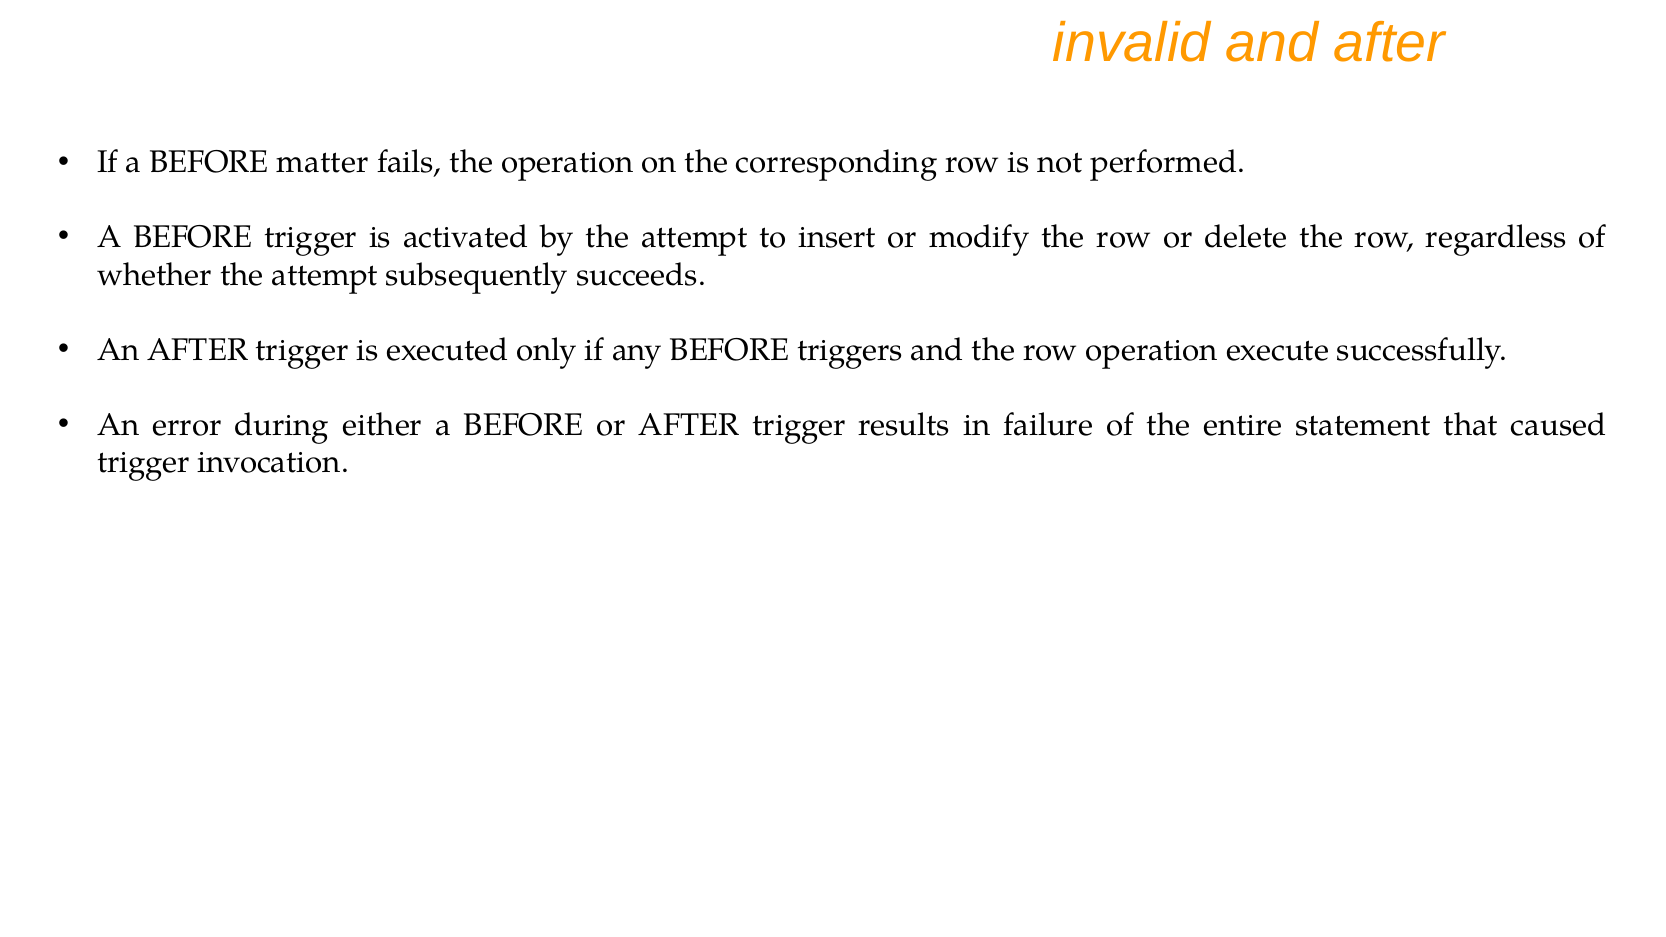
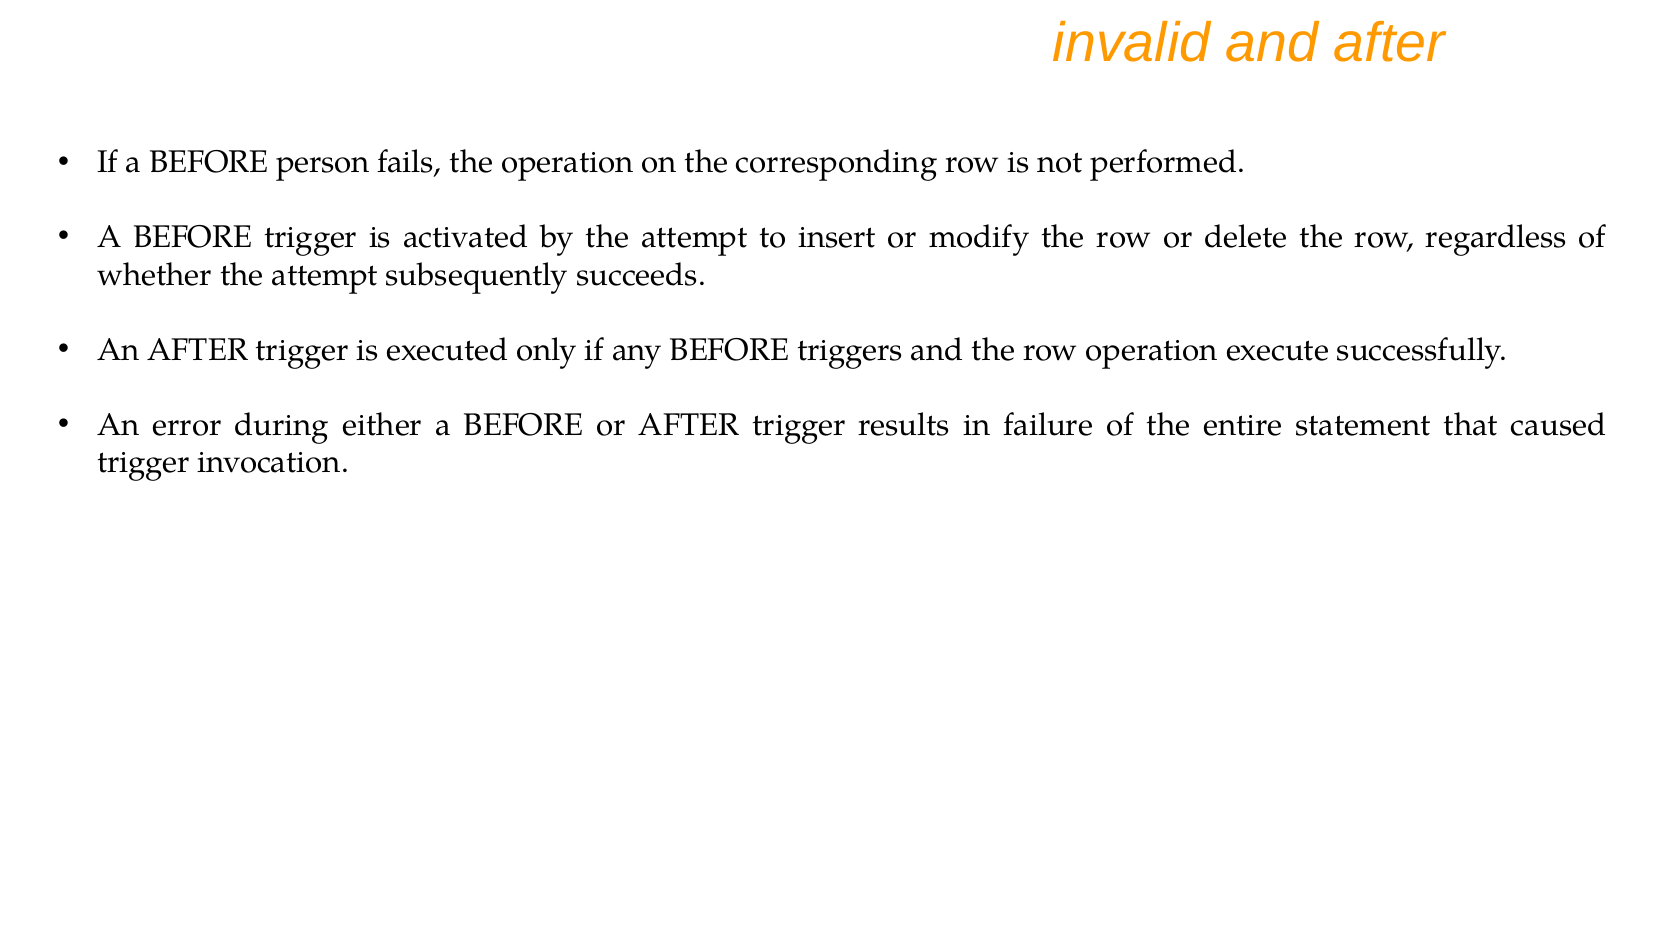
matter: matter -> person (323, 162)
